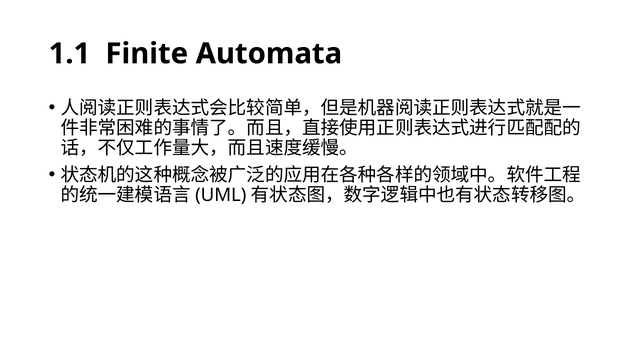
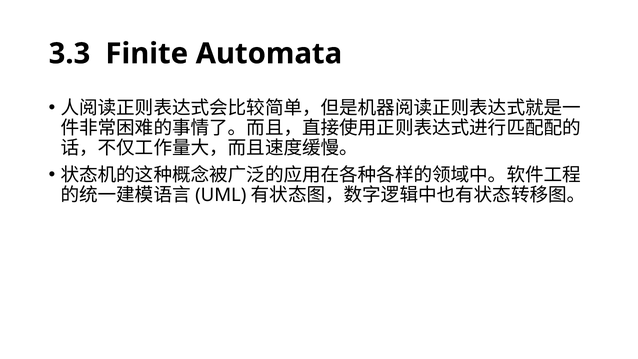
1.1: 1.1 -> 3.3 (69, 54)
